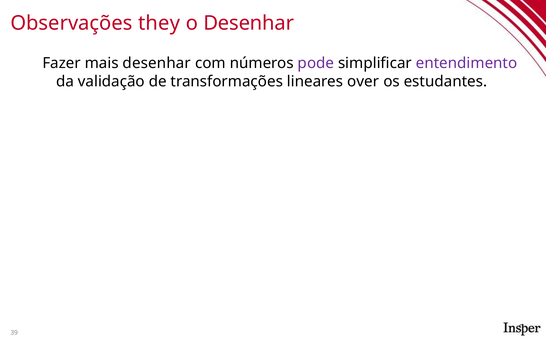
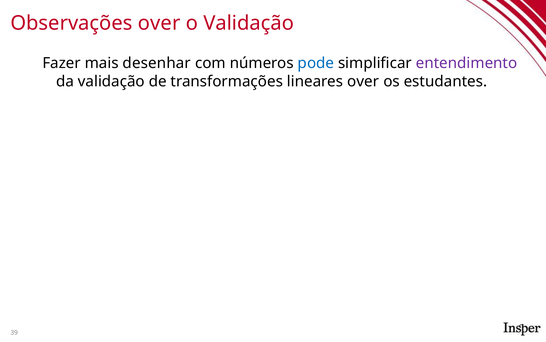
Observações they: they -> over (159, 23)
o Desenhar: Desenhar -> Validação (249, 23)
pode colour: purple -> blue (316, 63)
